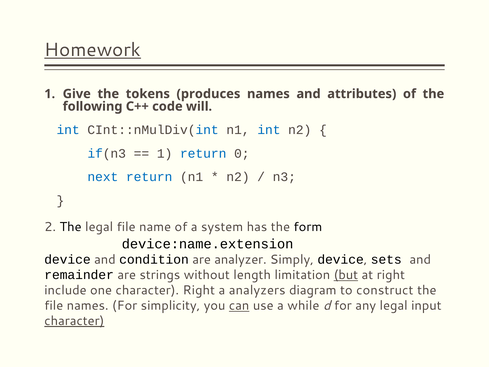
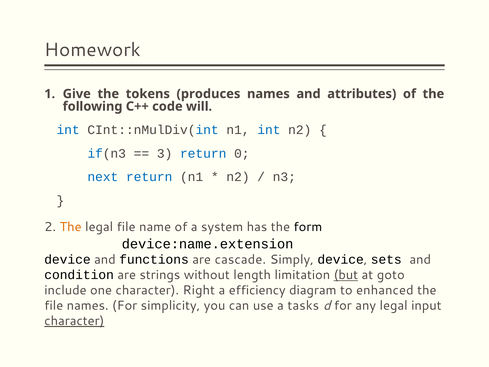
Homework underline: present -> none (93, 50)
1: 1 -> 3 (165, 153)
The colour: black -> orange (71, 227)
condition: condition -> functions (154, 260)
analyzer: analyzer -> cascade (240, 260)
remainder: remainder -> condition (79, 275)
at right: right -> goto (391, 275)
analyzers: analyzers -> efficiency (257, 290)
construct: construct -> enhanced (385, 290)
can underline: present -> none (239, 305)
while: while -> tasks (303, 305)
